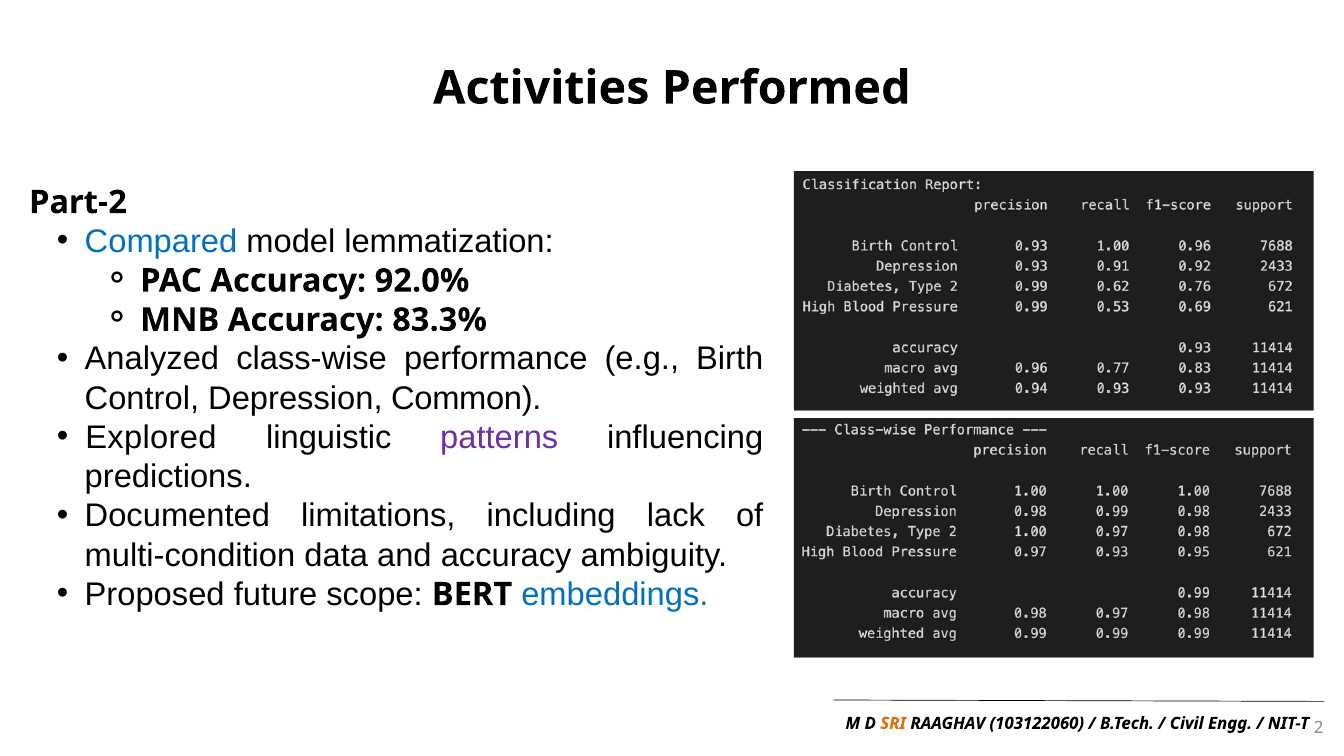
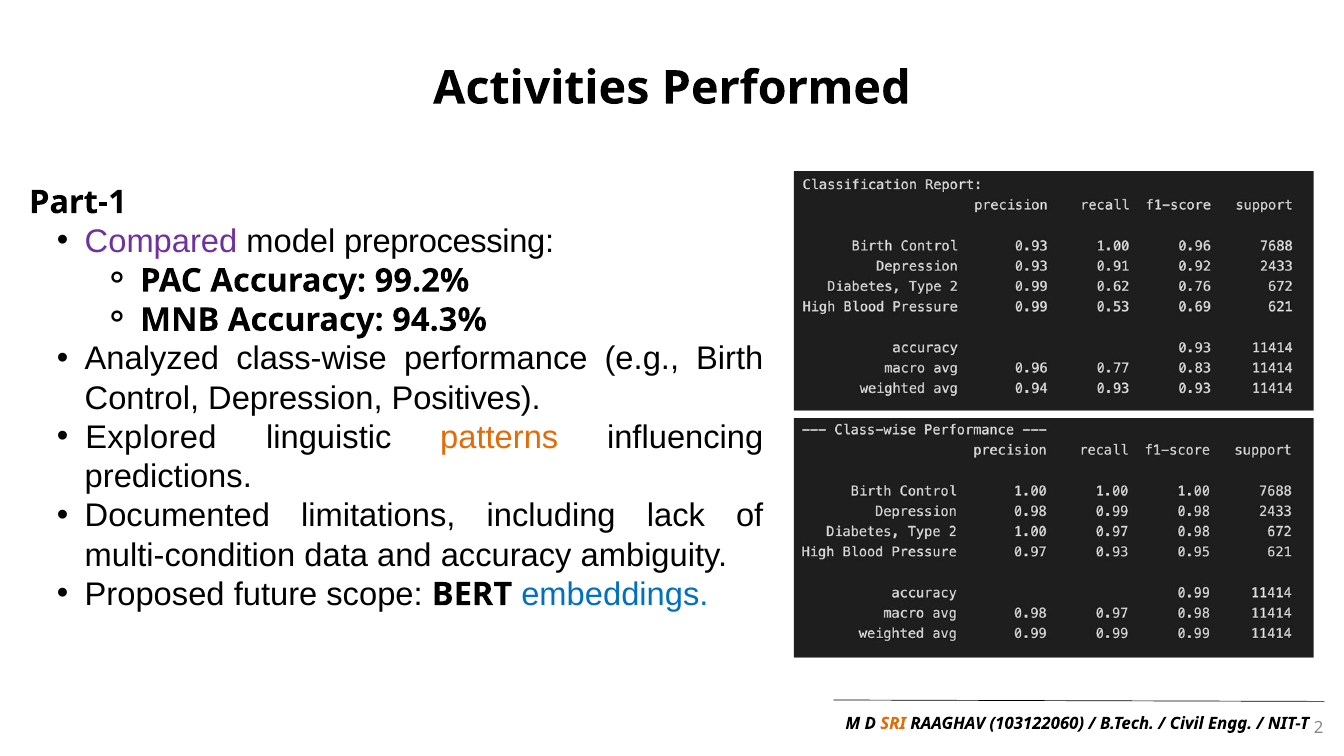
Part-2: Part-2 -> Part-1 (78, 202)
Compared colour: blue -> purple (161, 242)
lemmatization: lemmatization -> preprocessing (449, 242)
92.0%: 92.0% -> 99.2% (422, 281)
83.3%: 83.3% -> 94.3% (440, 320)
Common: Common -> Positives (466, 398)
patterns colour: purple -> orange (499, 438)
